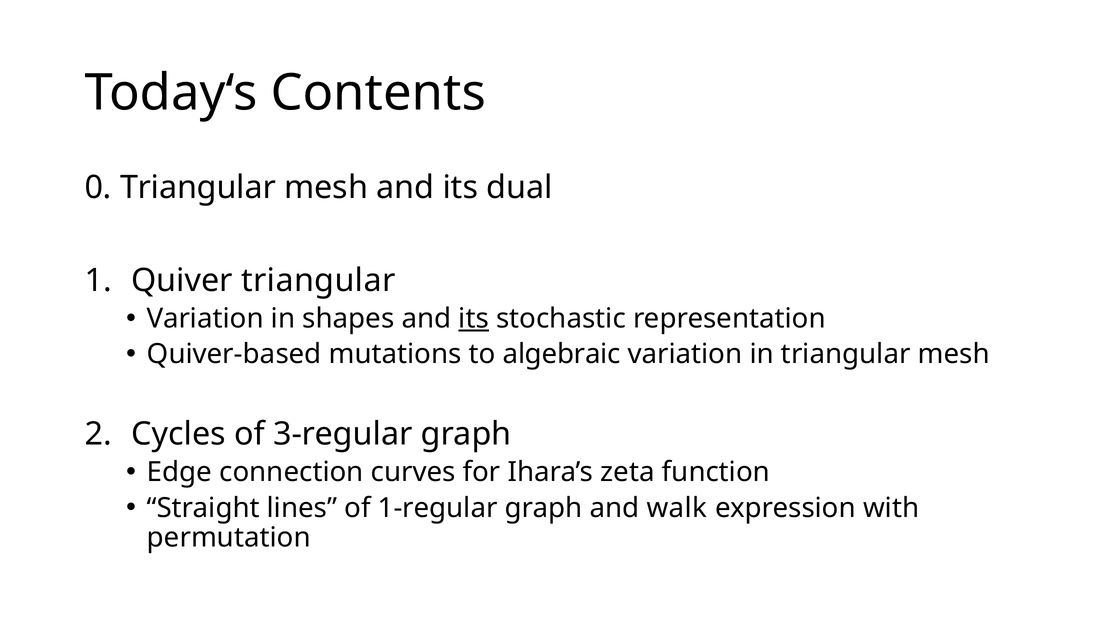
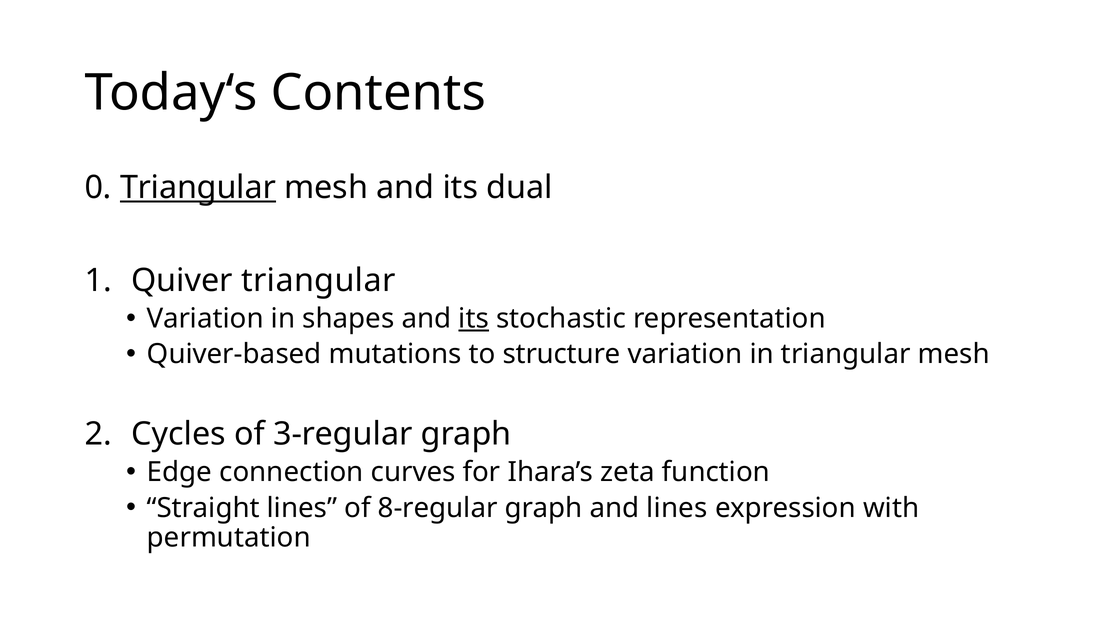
Triangular underline: none -> present (198, 187)
algebraic: algebraic -> structure (562, 354)
1-regular: 1-regular -> 8-regular (438, 508)
and walk: walk -> lines (677, 508)
